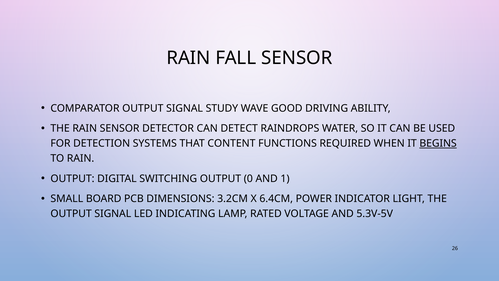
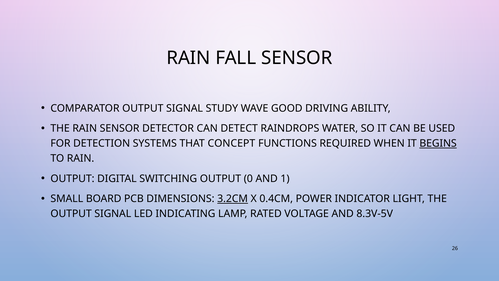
CONTENT: CONTENT -> CONCEPT (231, 143)
3.2CM underline: none -> present (233, 199)
6.4CM: 6.4CM -> 0.4CM (276, 199)
5.3V-5V: 5.3V-5V -> 8.3V-5V (375, 214)
